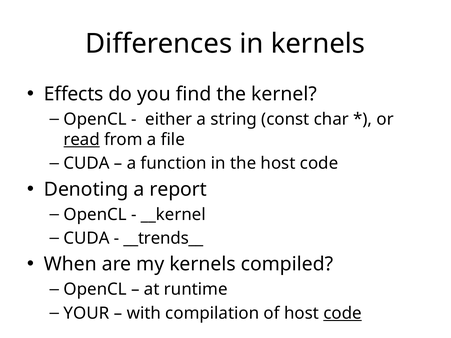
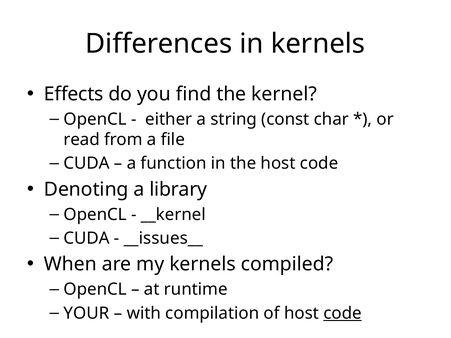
read underline: present -> none (82, 140)
report: report -> library (178, 189)
__trends__: __trends__ -> __issues__ (163, 238)
